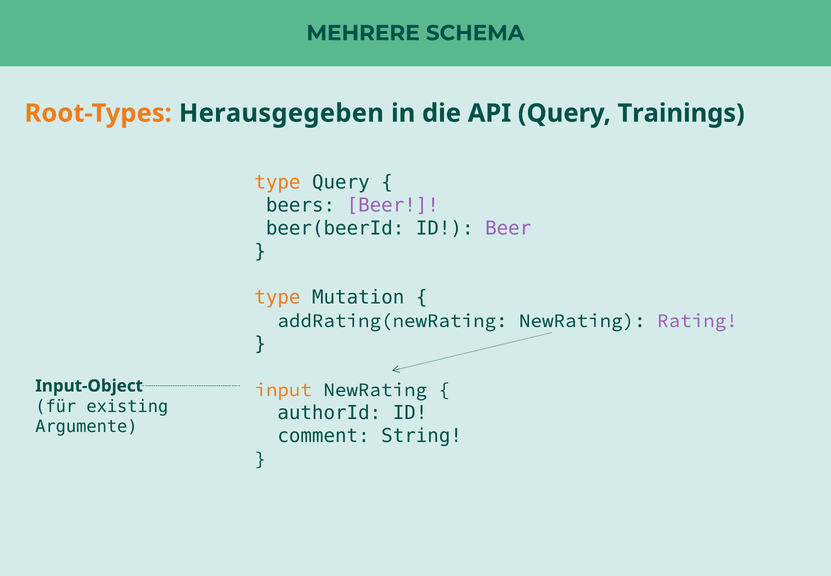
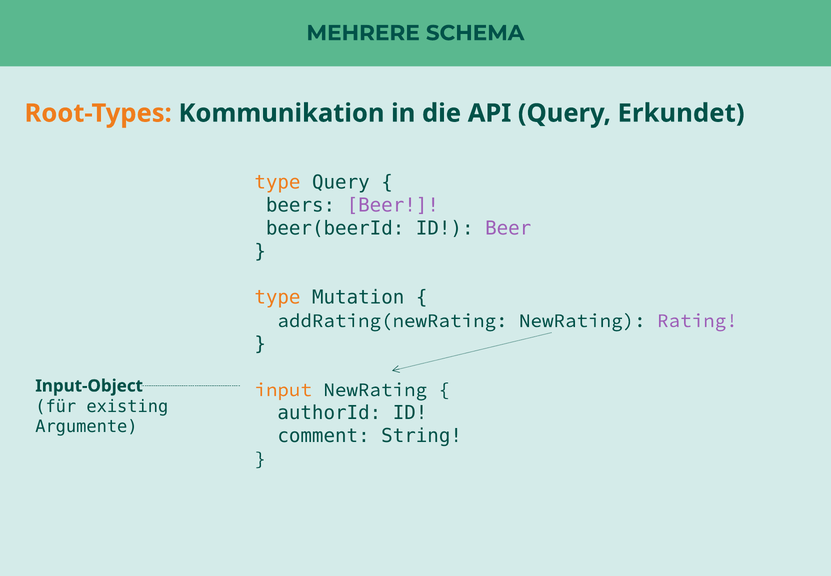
Herausgegeben: Herausgegeben -> Kommunikation (281, 113)
Trainings: Trainings -> Erkundet (681, 113)
